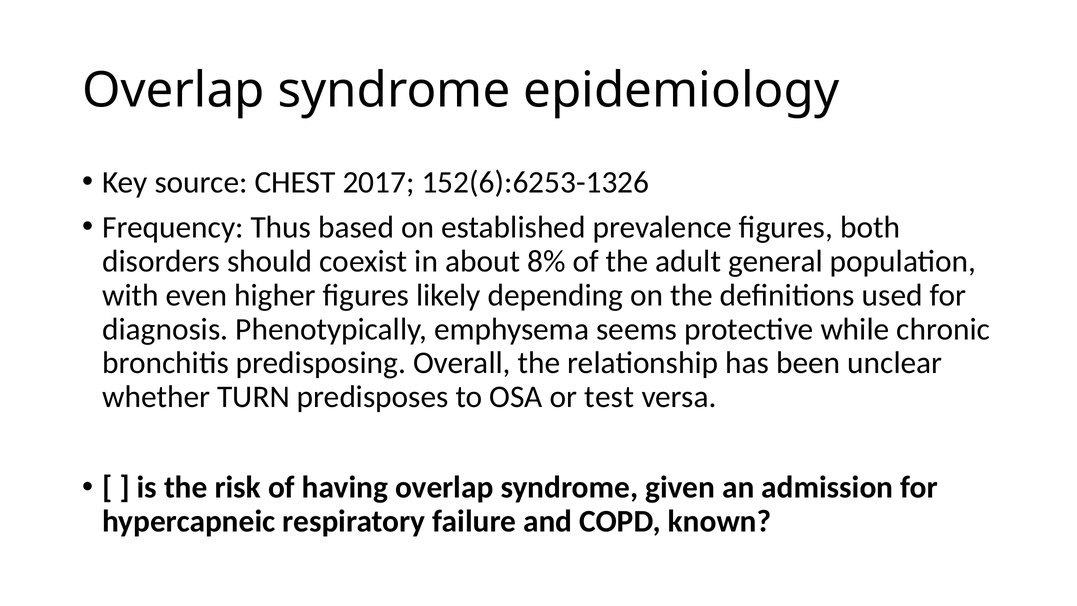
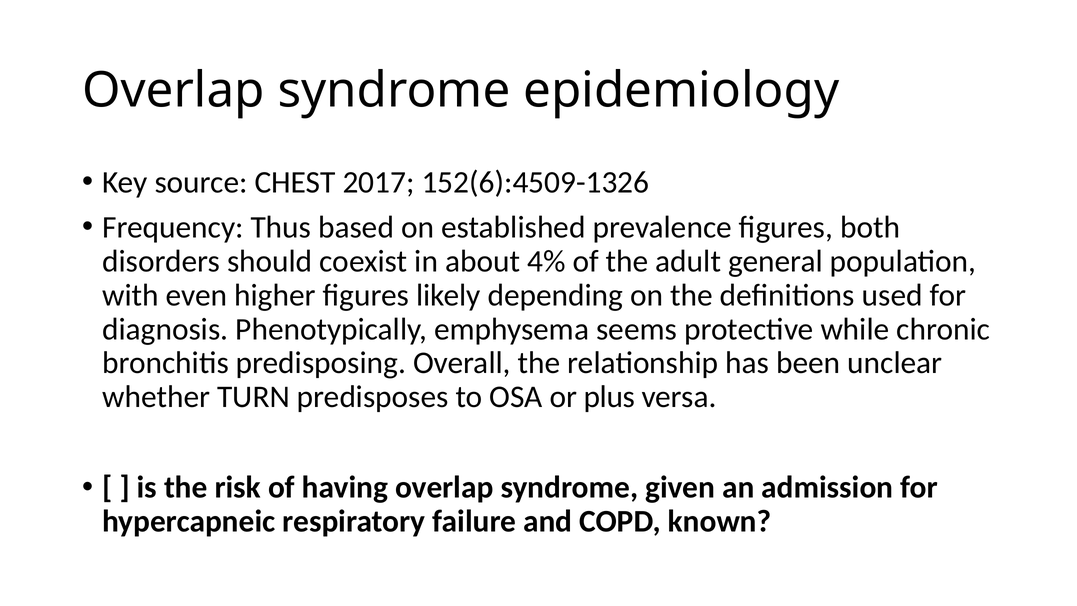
152(6):6253-1326: 152(6):6253-1326 -> 152(6):4509-1326 (535, 182)
8%: 8% -> 4% (546, 261)
test: test -> plus (609, 397)
